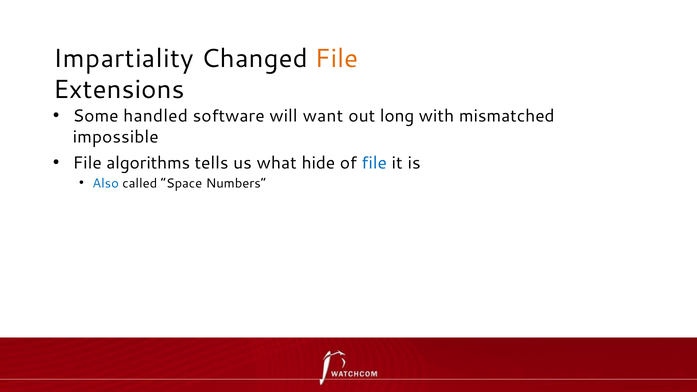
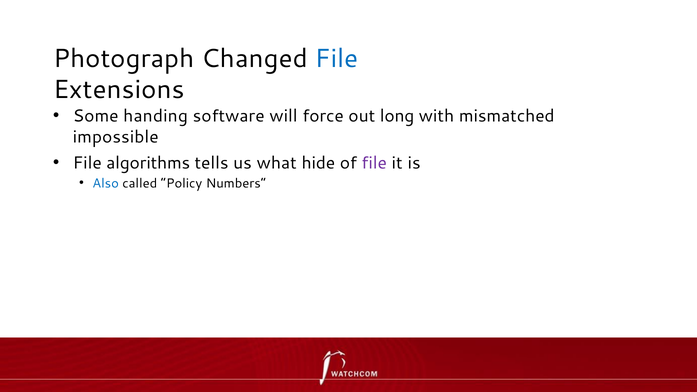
Impartiality: Impartiality -> Photograph (124, 58)
File colour: orange -> blue (337, 58)
handled: handled -> handing (156, 116)
want: want -> force (323, 116)
file colour: blue -> purple (374, 163)
Space: Space -> Policy (182, 183)
